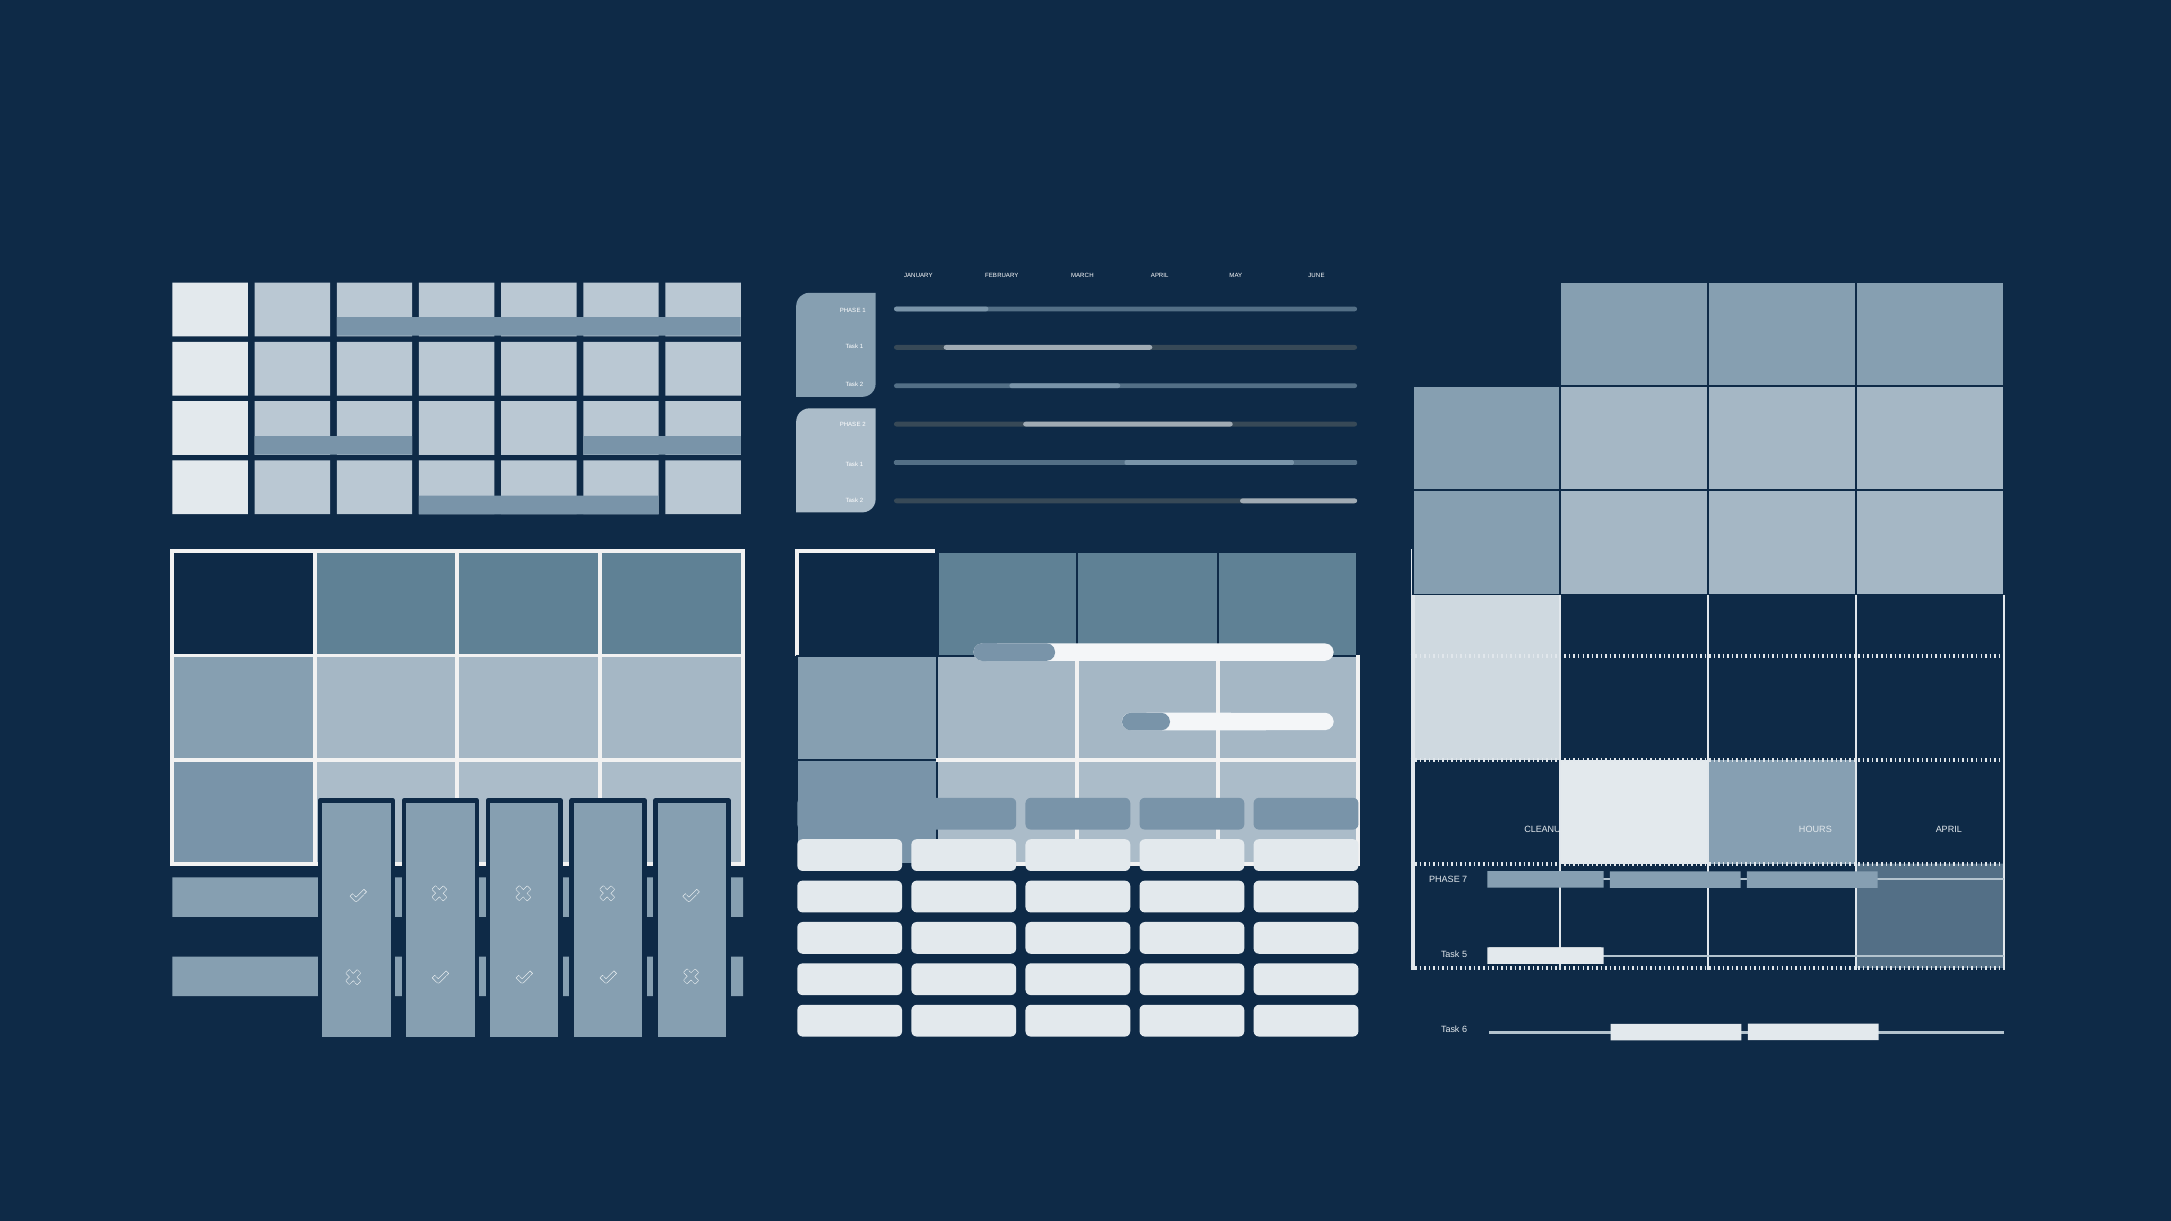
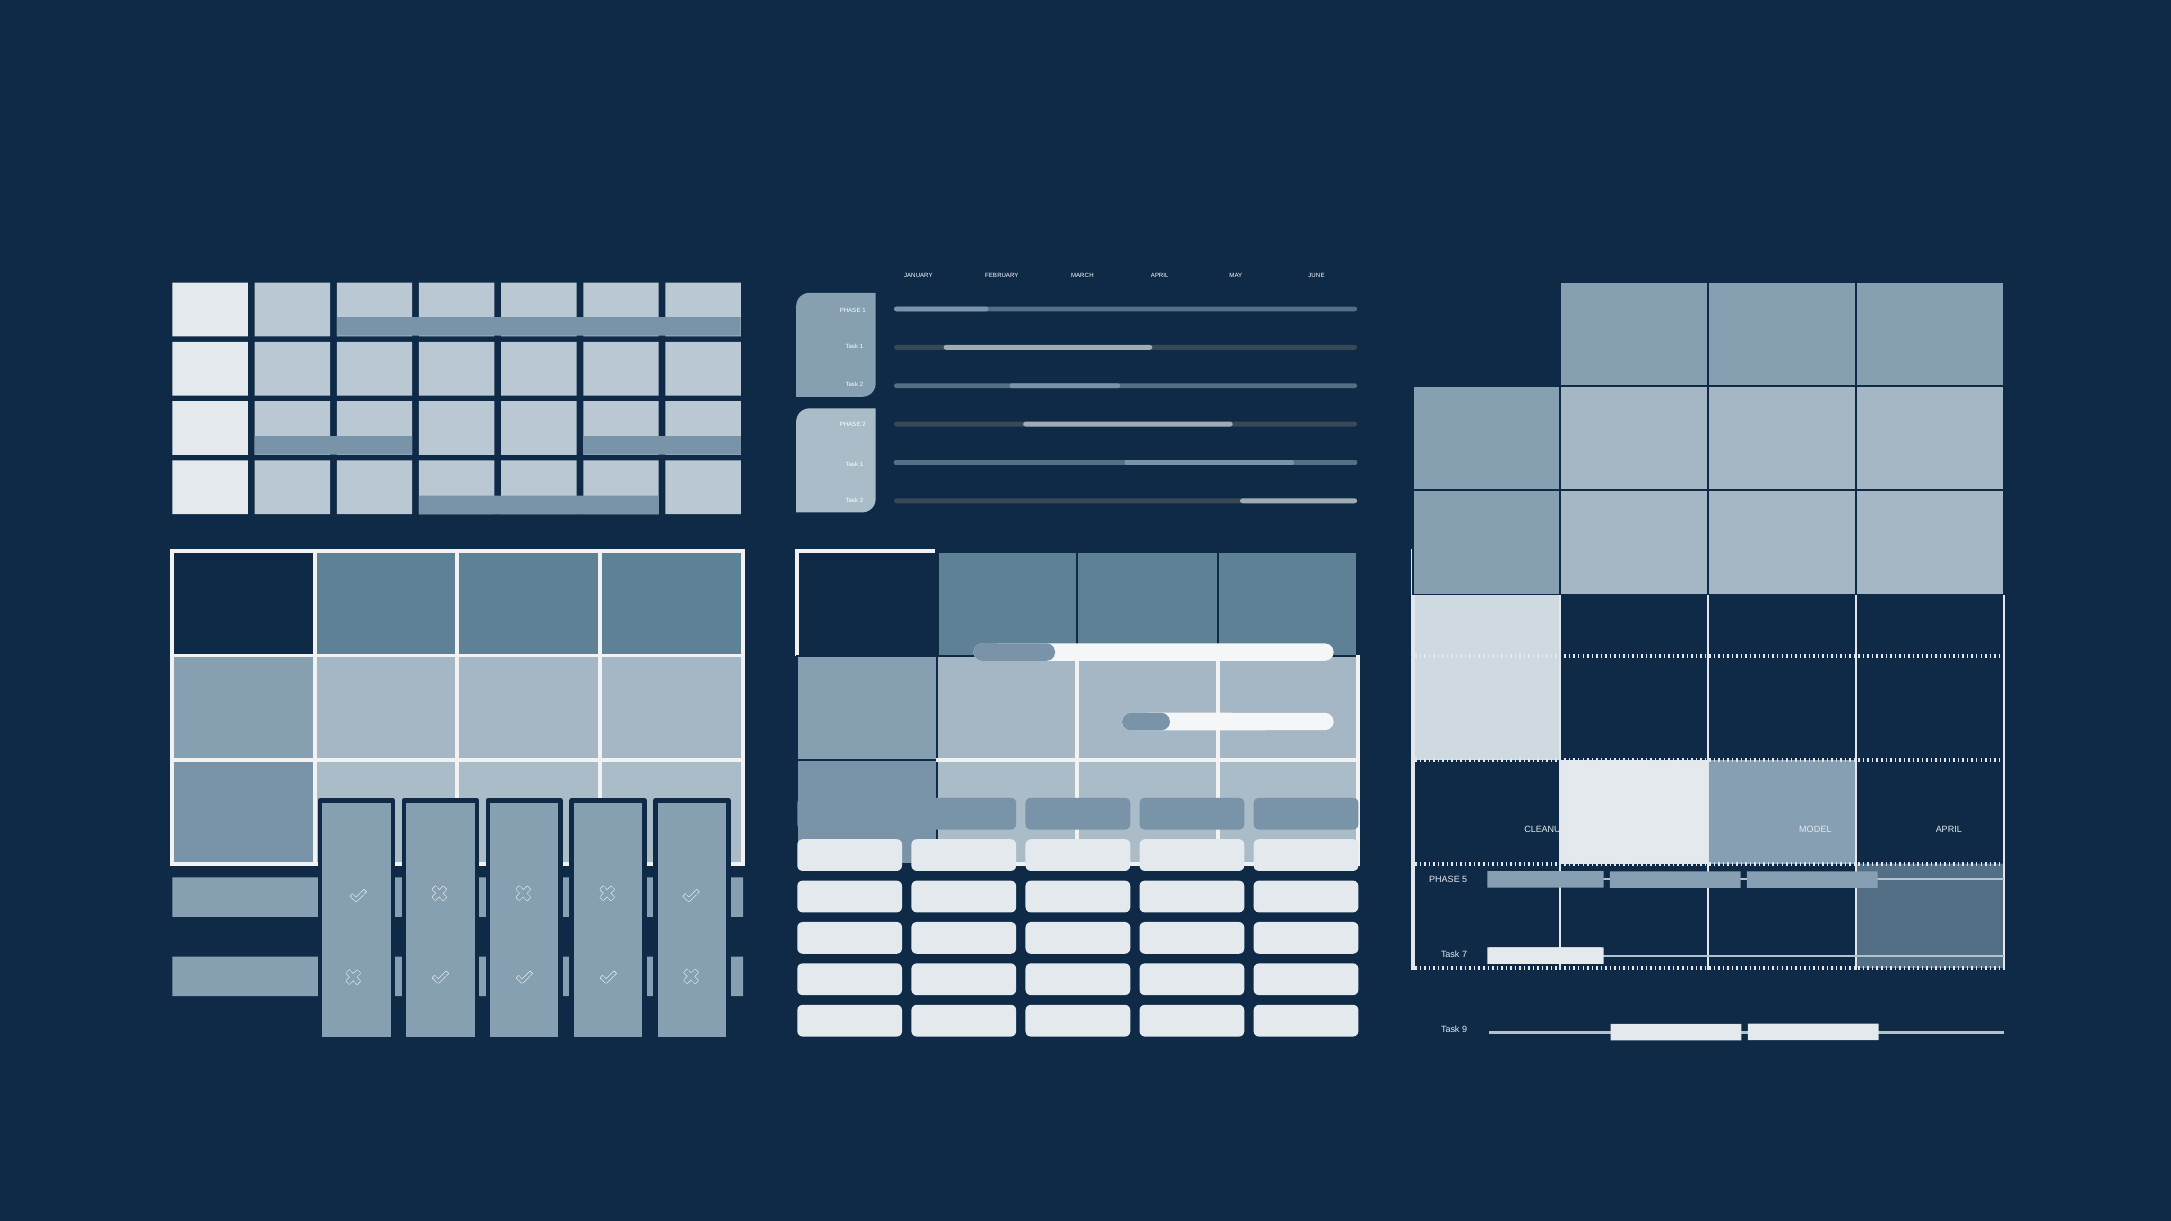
HOURS: HOURS -> MODEL (1815, 830)
7: 7 -> 5 (1465, 880)
5: 5 -> 7 (1465, 955)
6: 6 -> 9 (1465, 1030)
